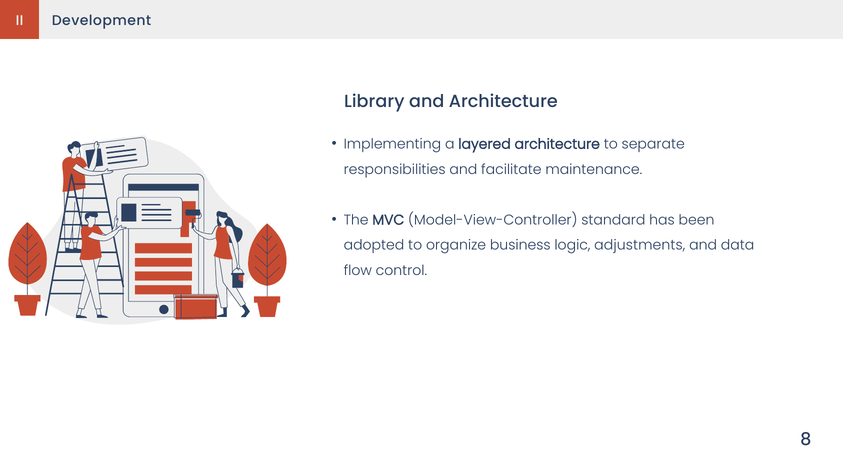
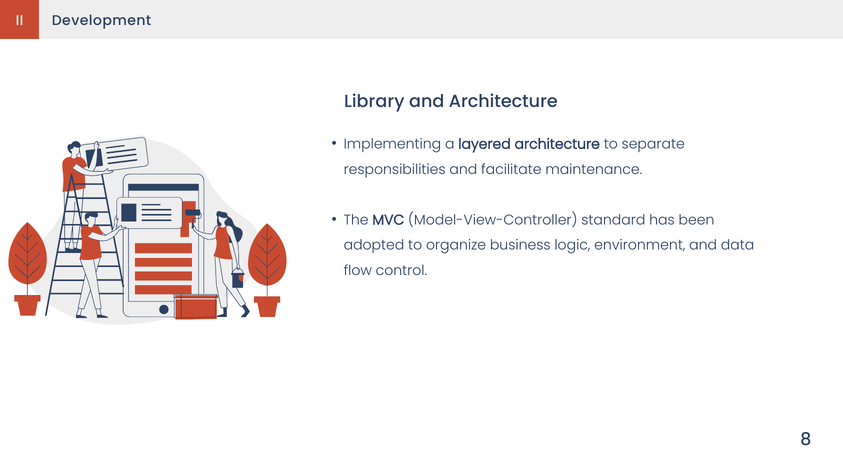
adjustments: adjustments -> environment (640, 245)
